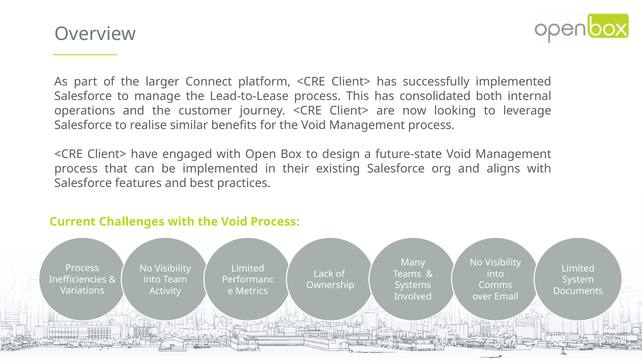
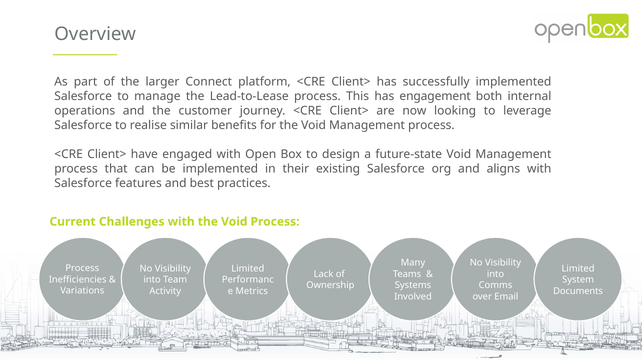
consolidated: consolidated -> engagement (435, 96)
